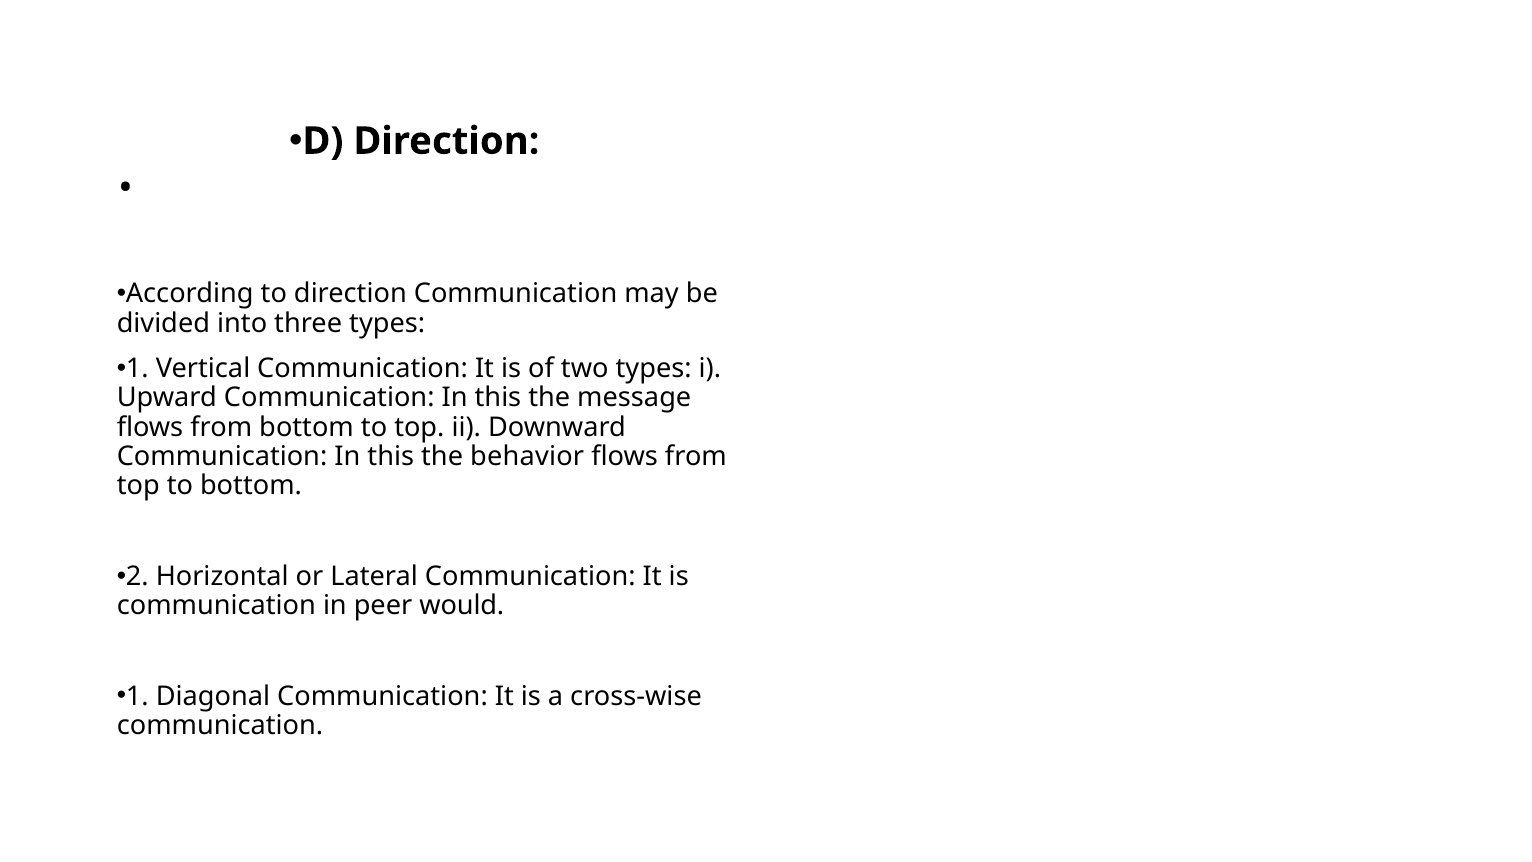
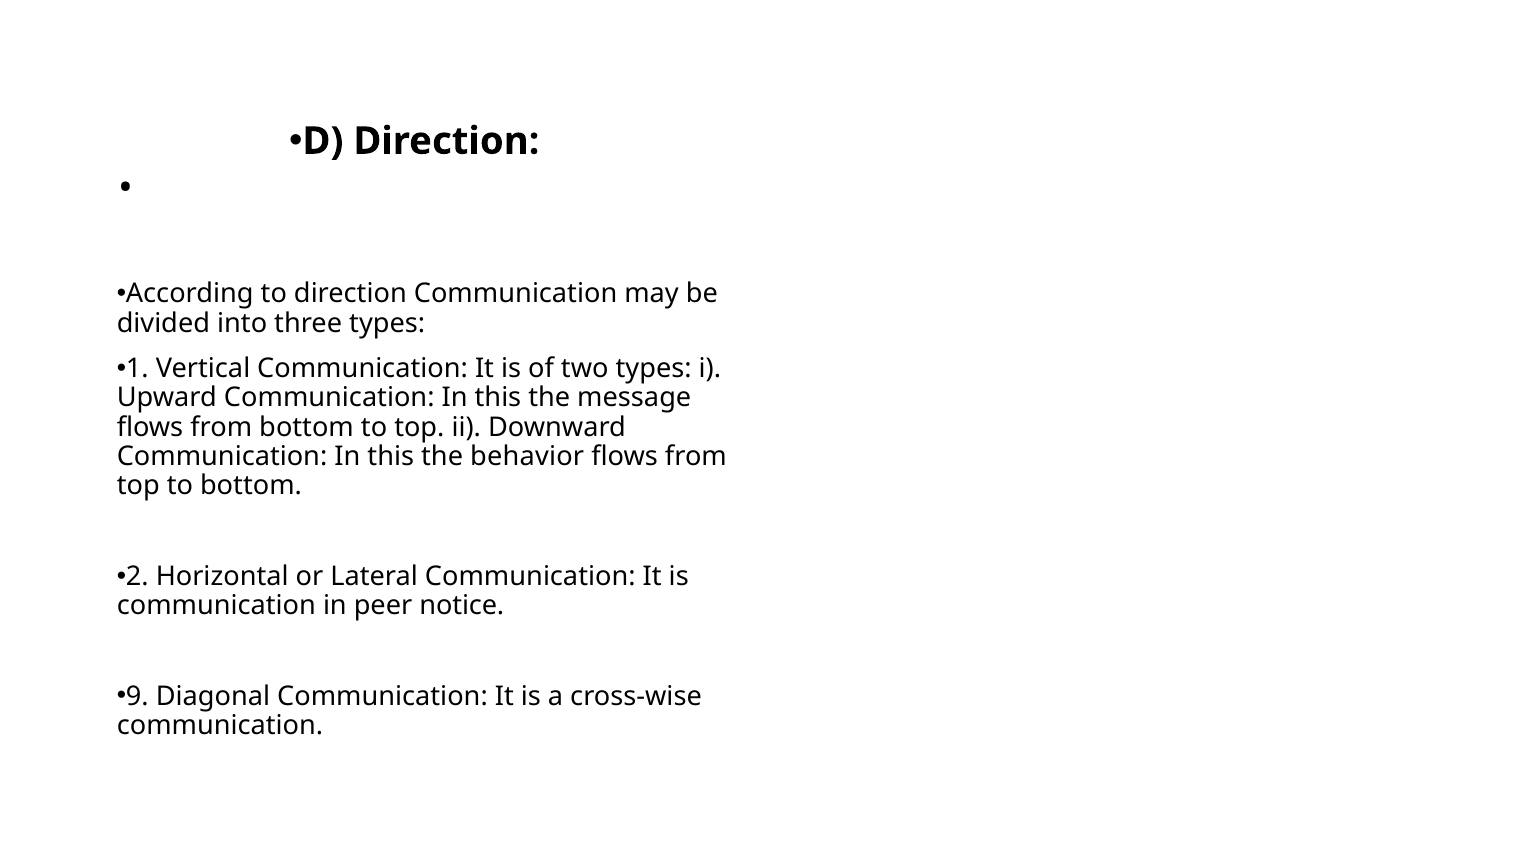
would: would -> notice (462, 606)
1: 1 -> 9 (137, 696)
